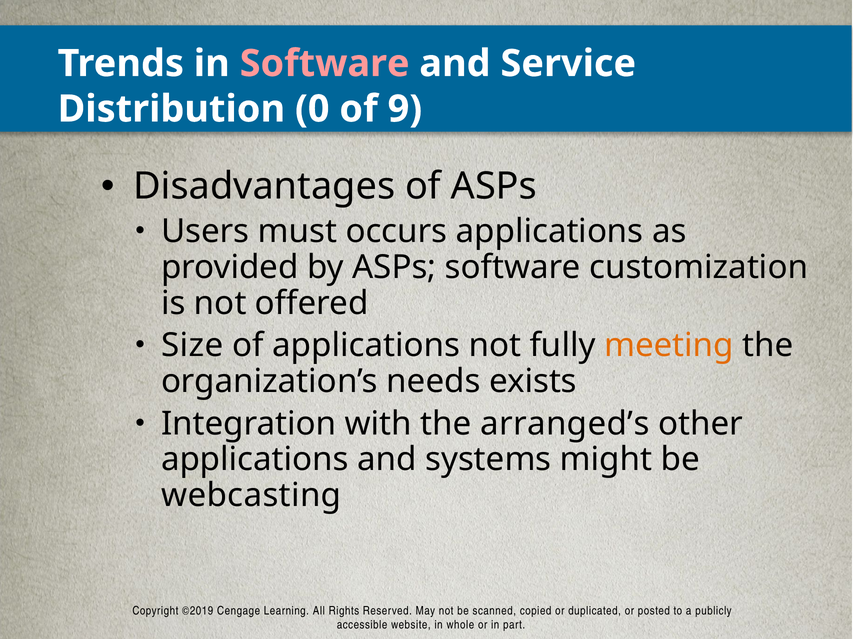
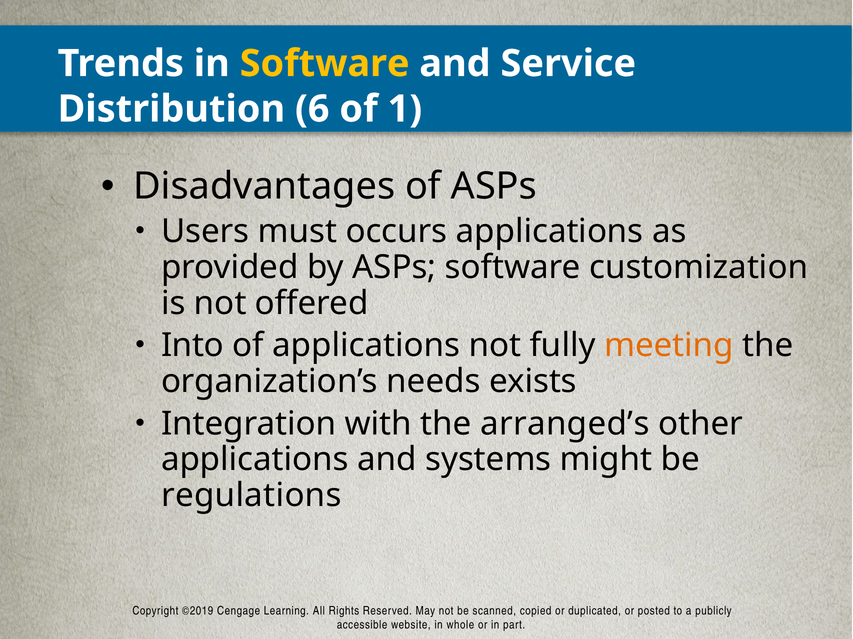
Software colour: pink -> yellow (325, 64)
0: 0 -> 6 (312, 109)
9: 9 -> 1 (405, 109)
Size: Size -> Into (192, 346)
webcasting: webcasting -> regulations (251, 496)
